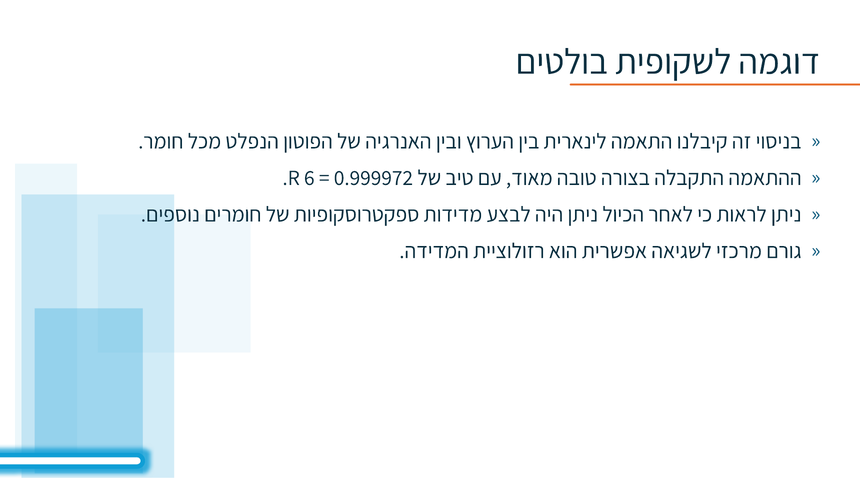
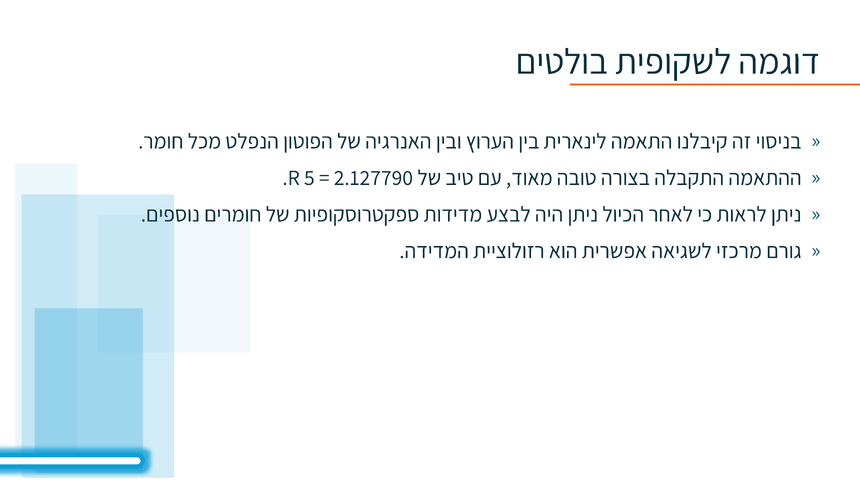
6: 6 -> 5 (309, 178)
0.999972: 0.999972 -> 2.127790 (373, 178)
